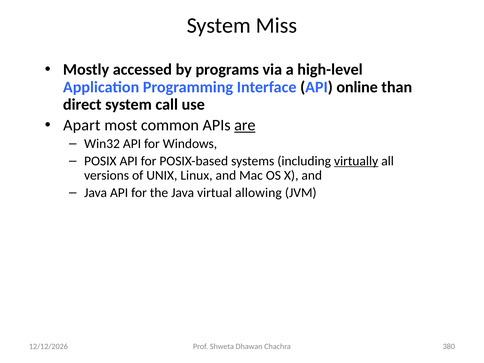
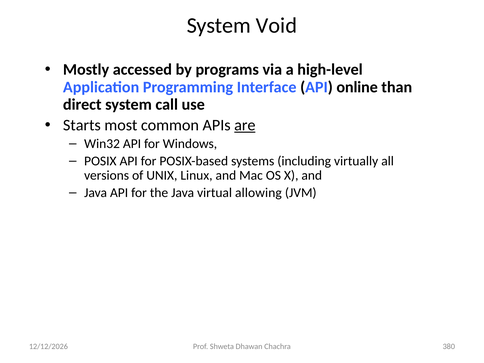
Miss: Miss -> Void (276, 25)
Apart: Apart -> Starts (82, 125)
virtually underline: present -> none (356, 161)
